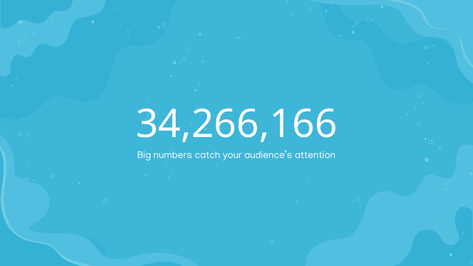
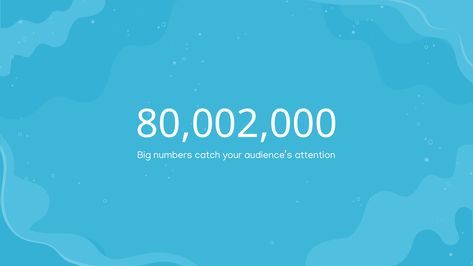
34,266,166: 34,266,166 -> 80,002,000 (237, 124)
